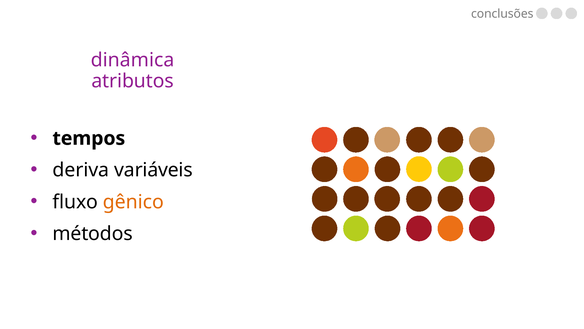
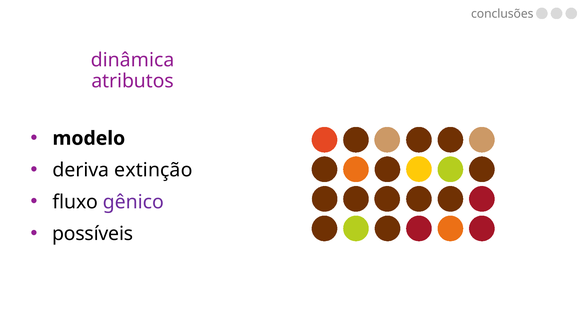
tempos: tempos -> modelo (89, 138)
variáveis: variáveis -> extinção (153, 170)
gênico colour: orange -> purple (133, 202)
métodos: métodos -> possíveis (93, 233)
